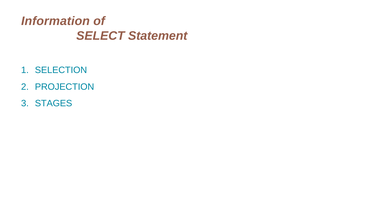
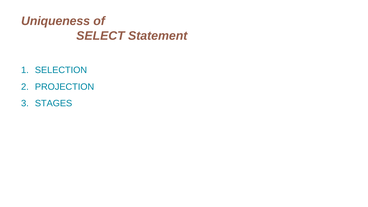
Information: Information -> Uniqueness (56, 21)
